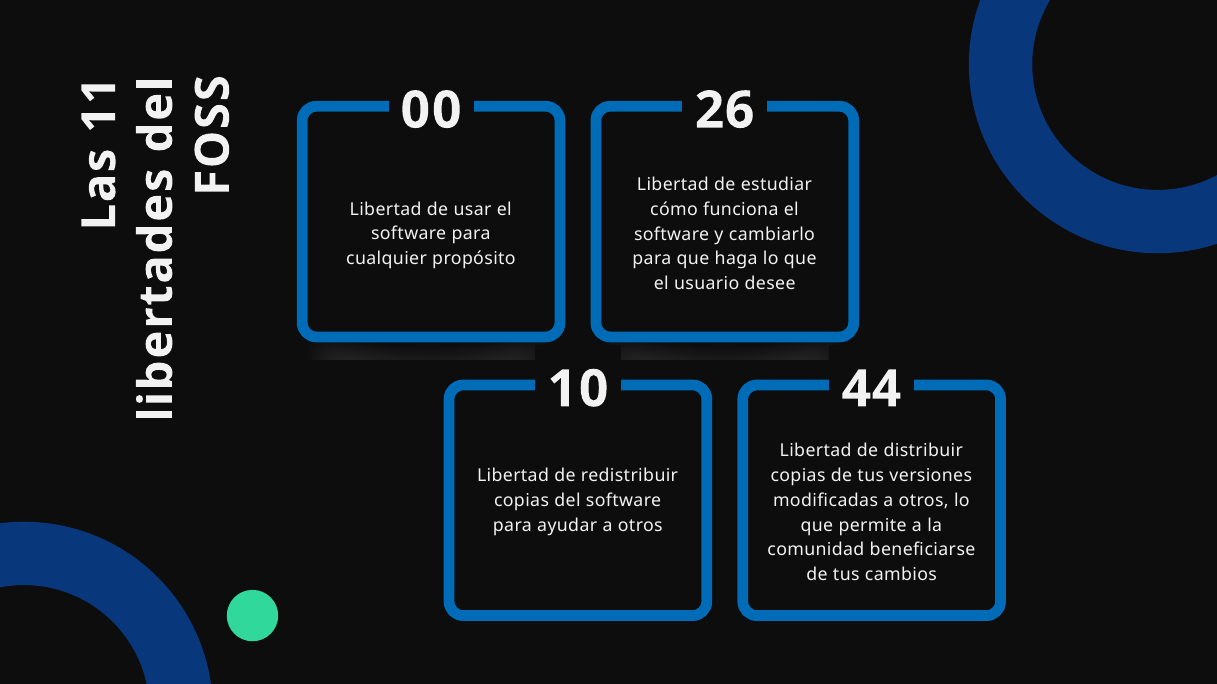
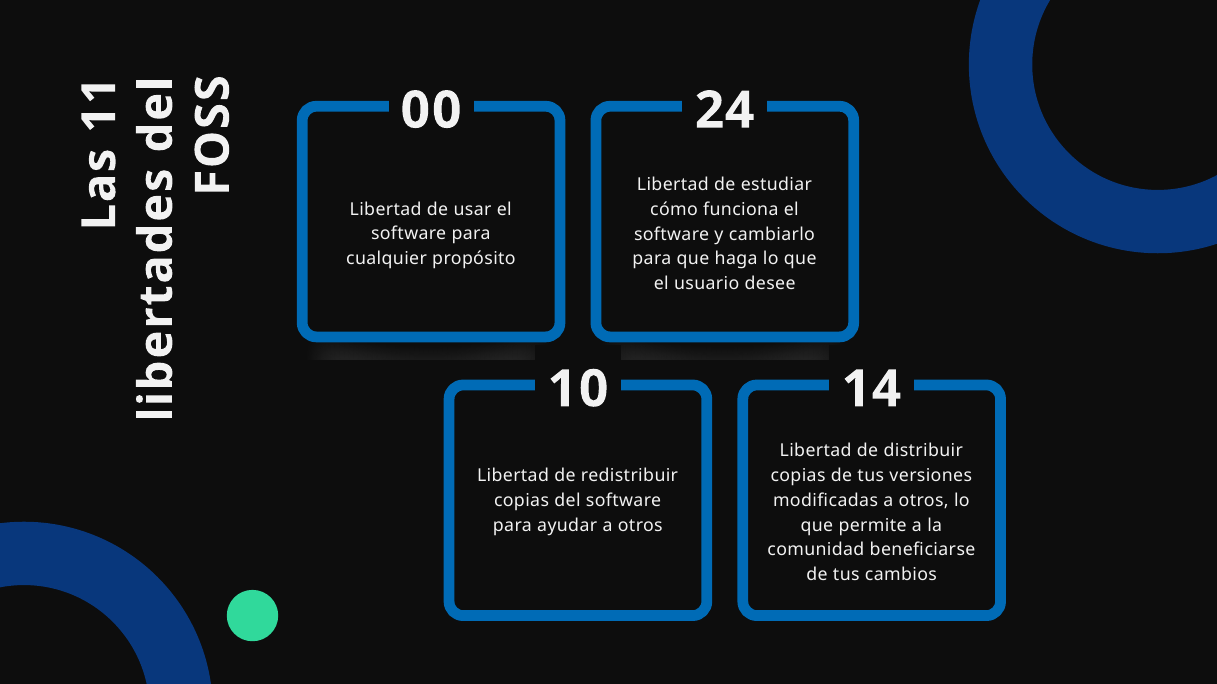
26: 26 -> 24 (725, 111)
44: 44 -> 14 (871, 389)
